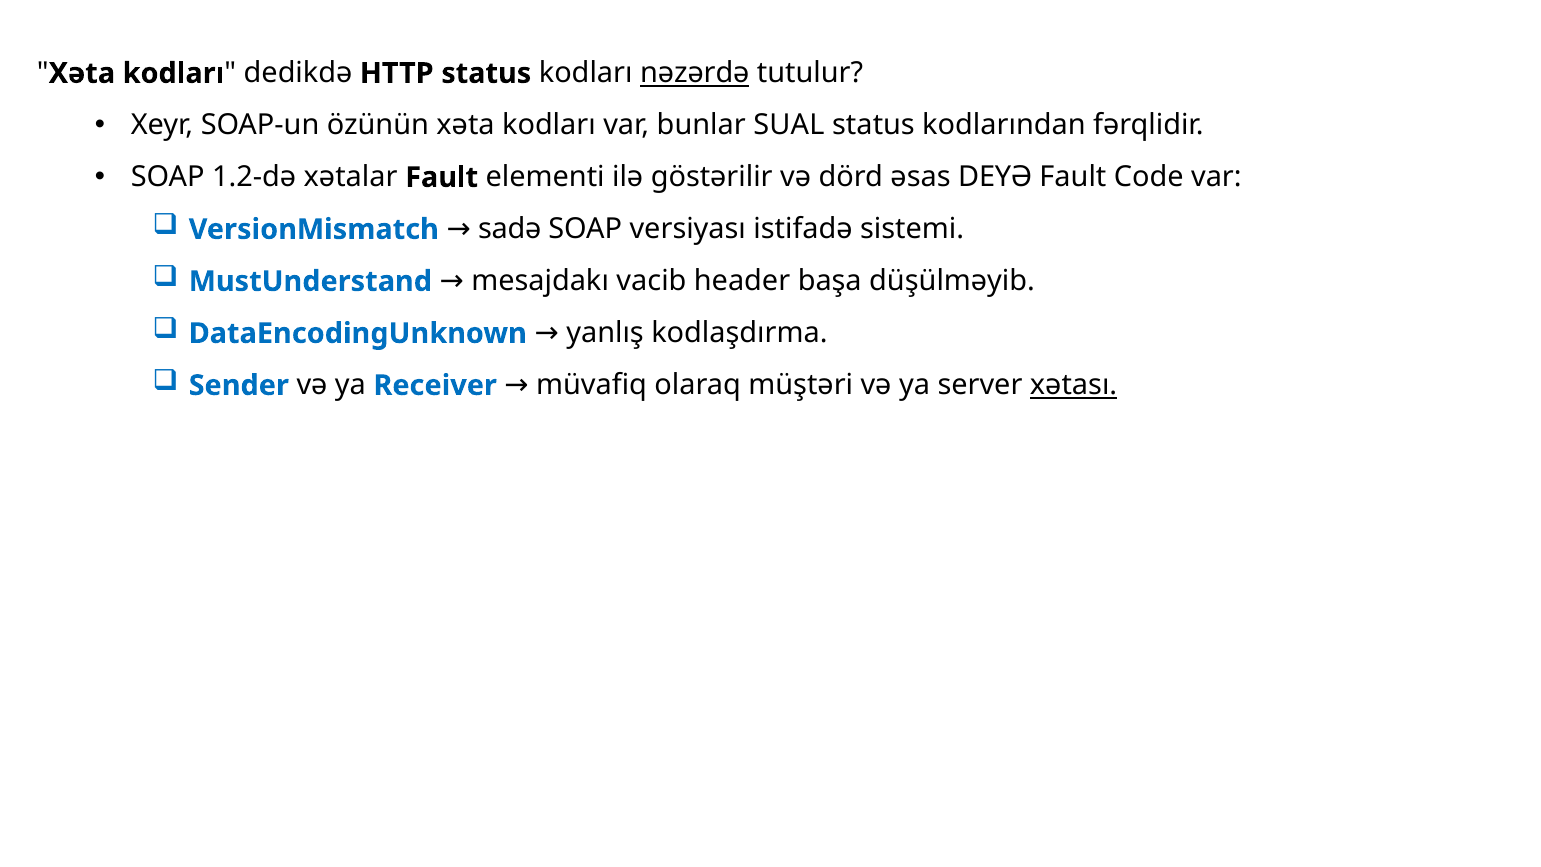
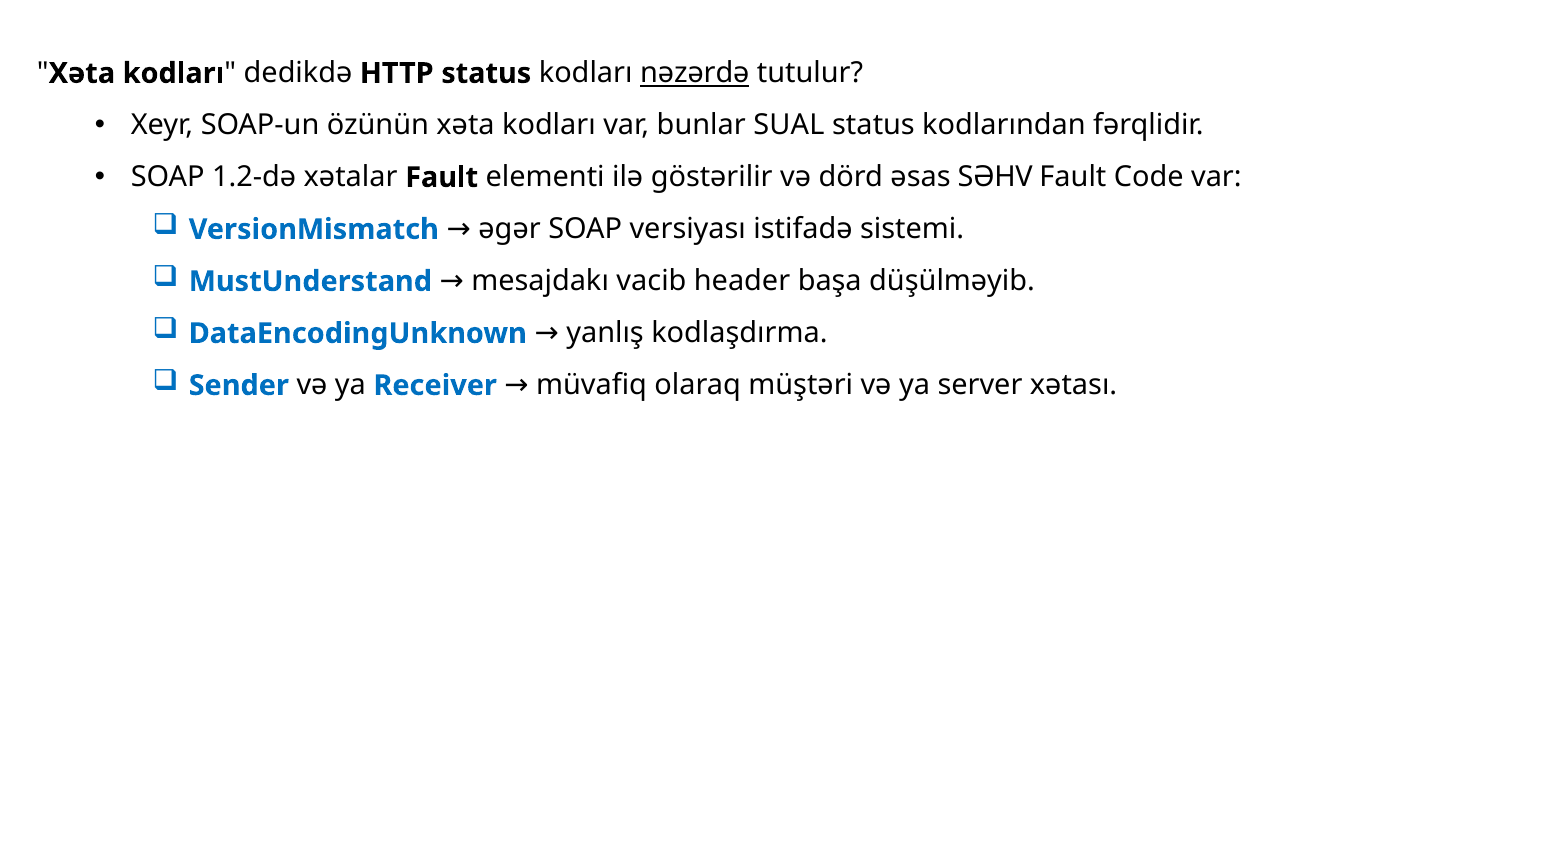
DEYƏ: DEYƏ -> SƏHV (995, 177)
sadə: sadə -> əgər (510, 229)
xətası underline: present -> none (1074, 385)
